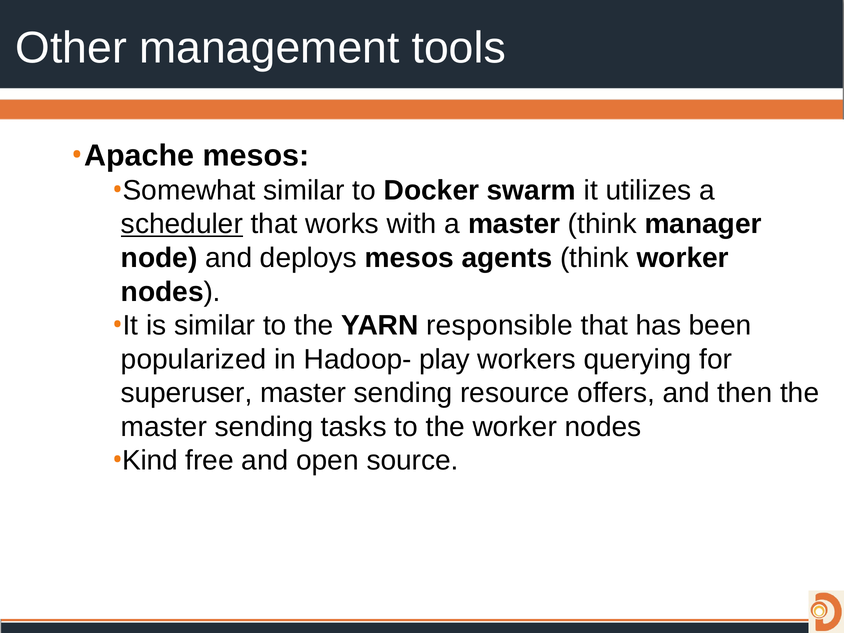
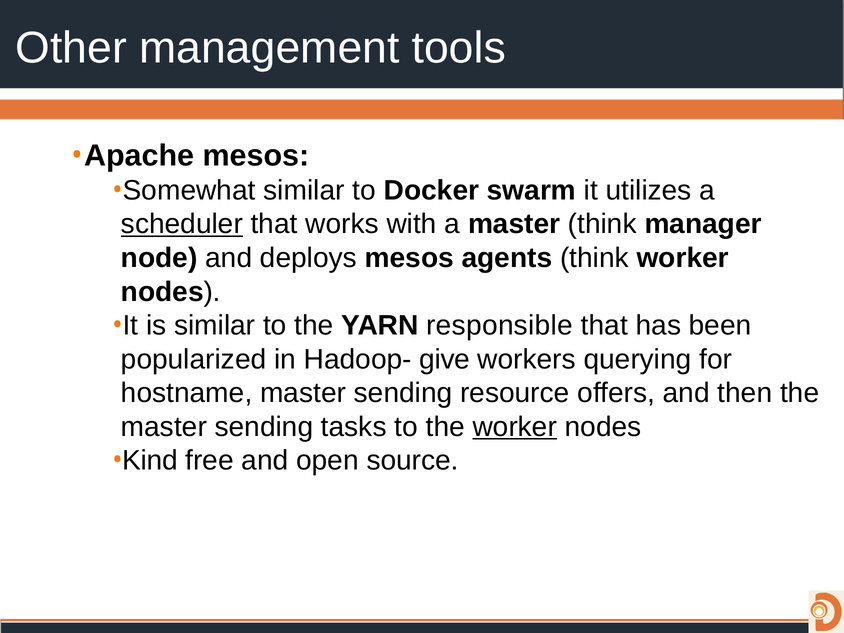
play: play -> give (445, 359)
superuser: superuser -> hostname (187, 393)
worker underline: none -> present (515, 427)
